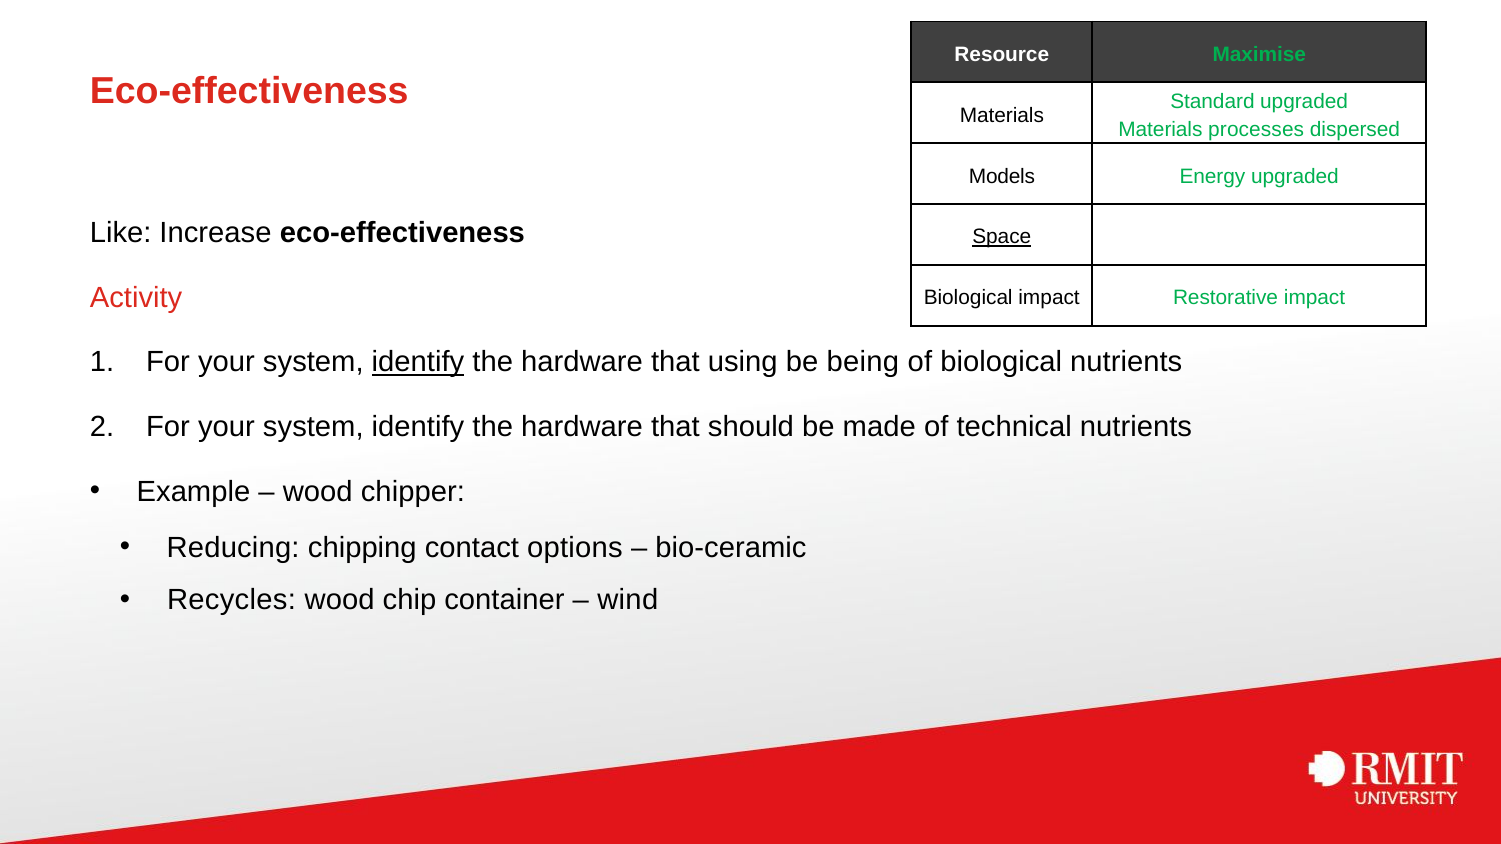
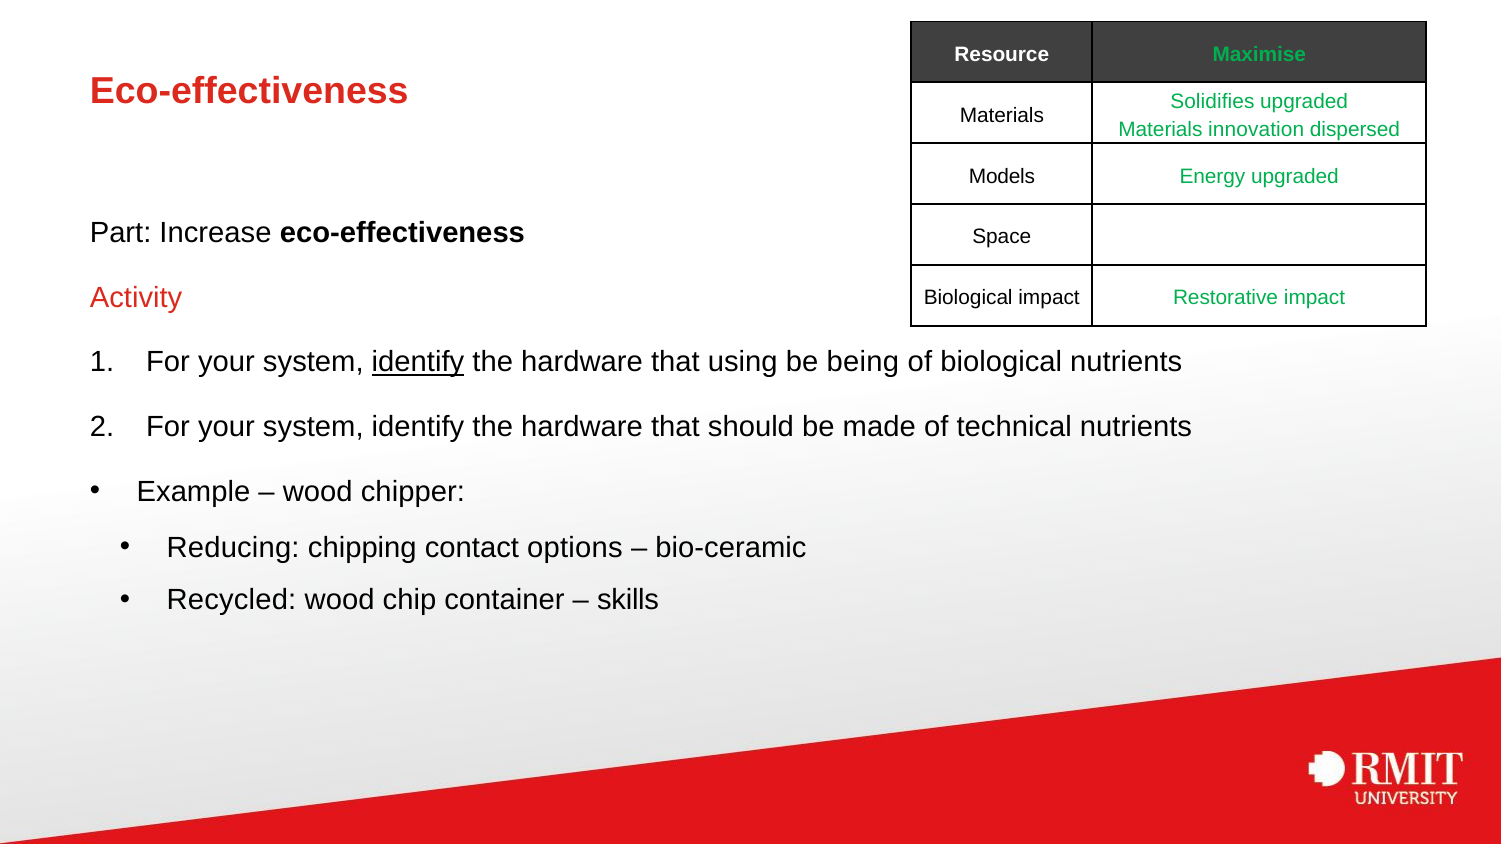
Standard: Standard -> Solidifies (1212, 101)
processes: processes -> innovation (1256, 129)
Like: Like -> Part (121, 233)
Space underline: present -> none (1002, 237)
Recycles: Recycles -> Recycled (232, 600)
wind: wind -> skills (628, 600)
